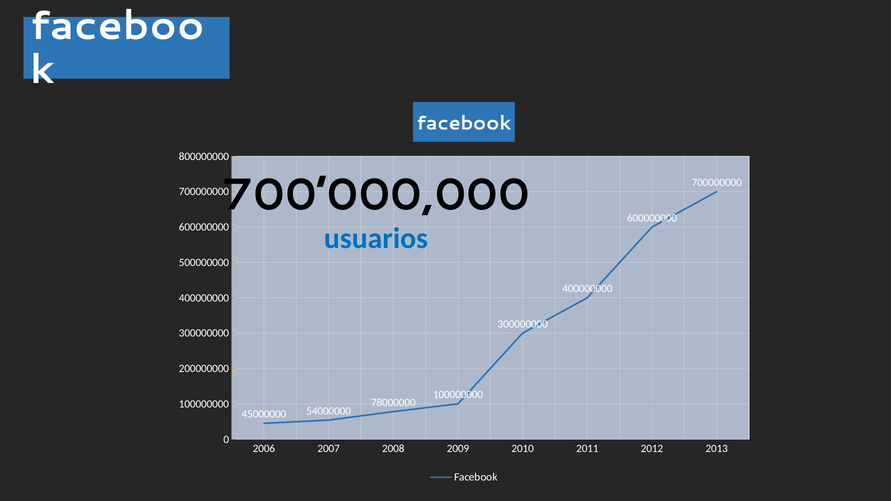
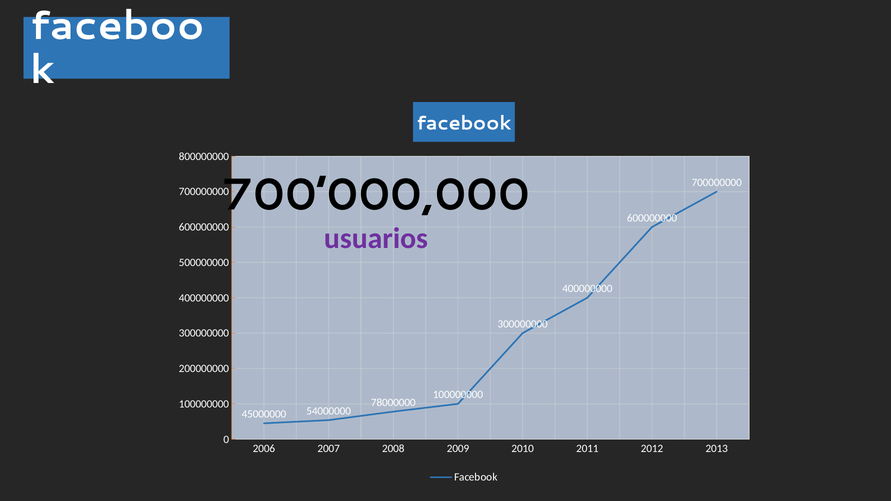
usuarios colour: blue -> purple (376, 239)
